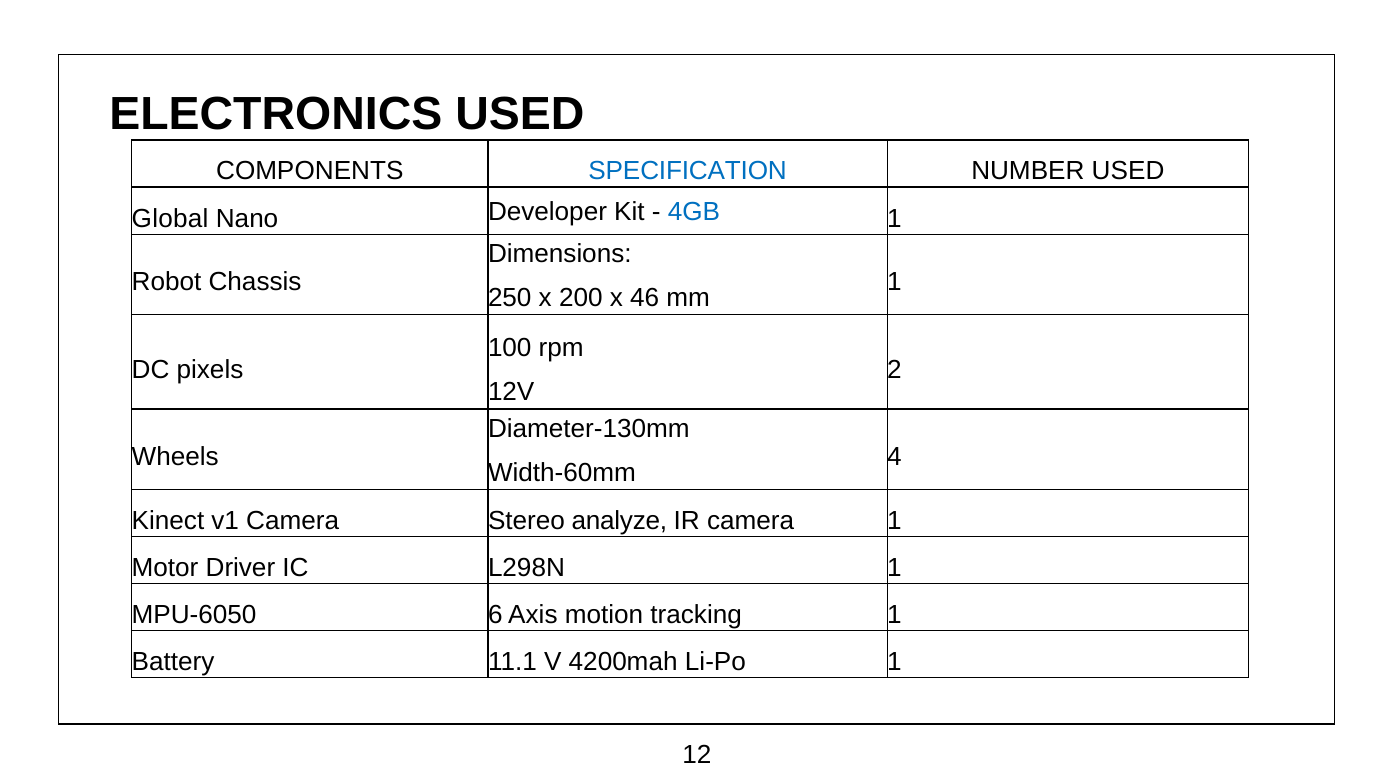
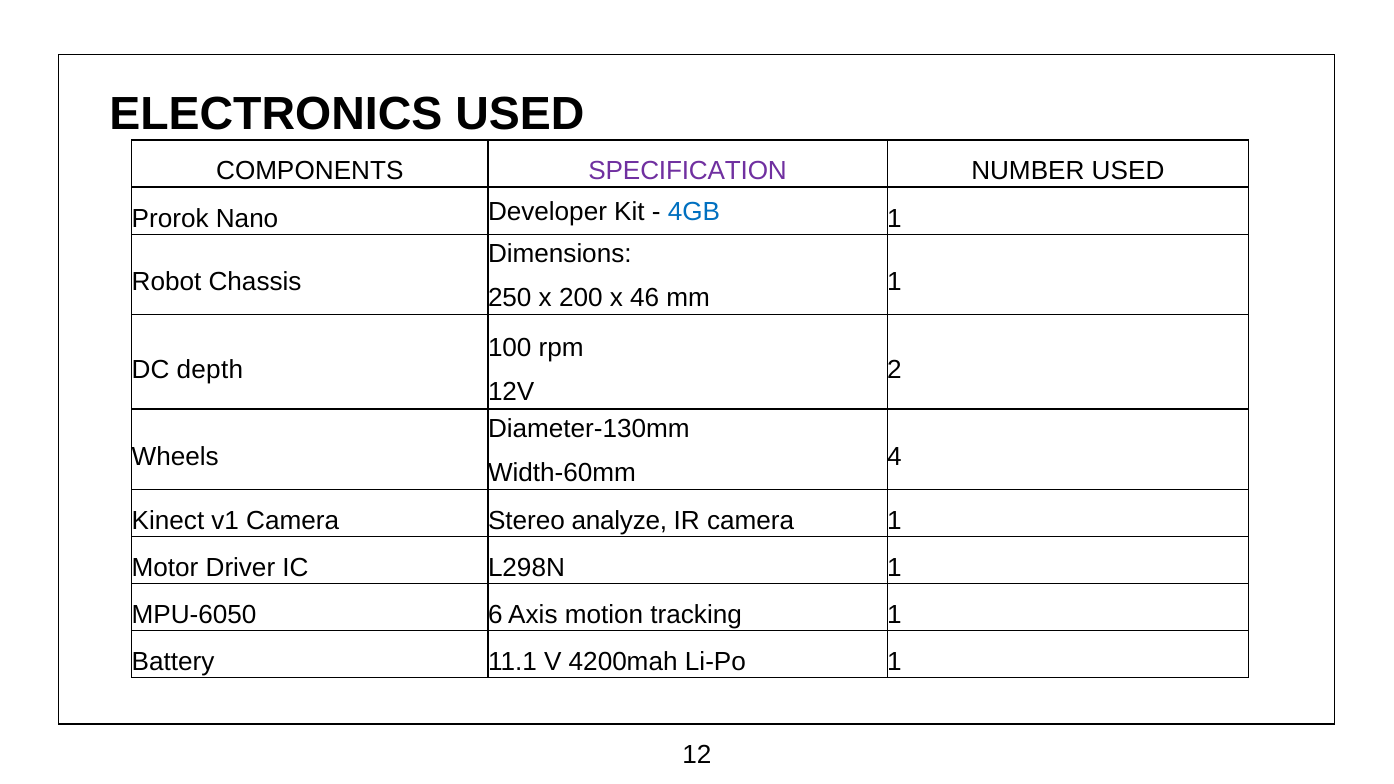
SPECIFICATION colour: blue -> purple (688, 171)
Global: Global -> Prorok (170, 218)
pixels: pixels -> depth (210, 370)
